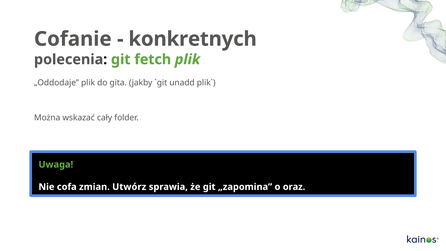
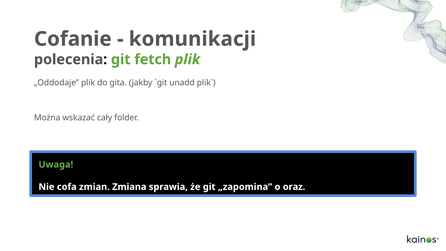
konkretnych: konkretnych -> komunikacji (192, 39)
Utwórz: Utwórz -> Zmiana (129, 187)
